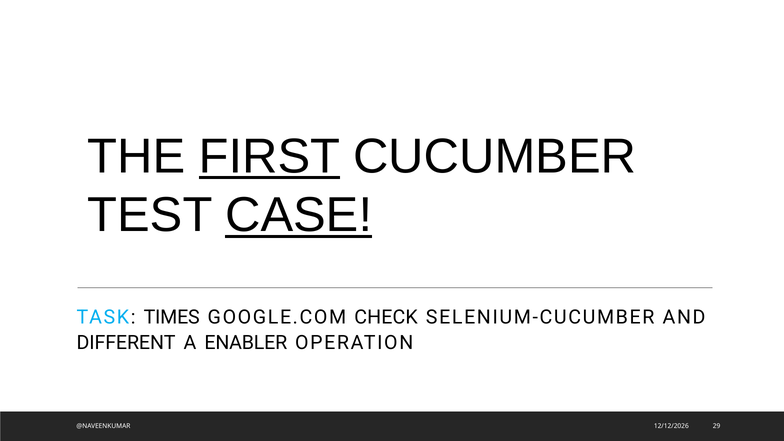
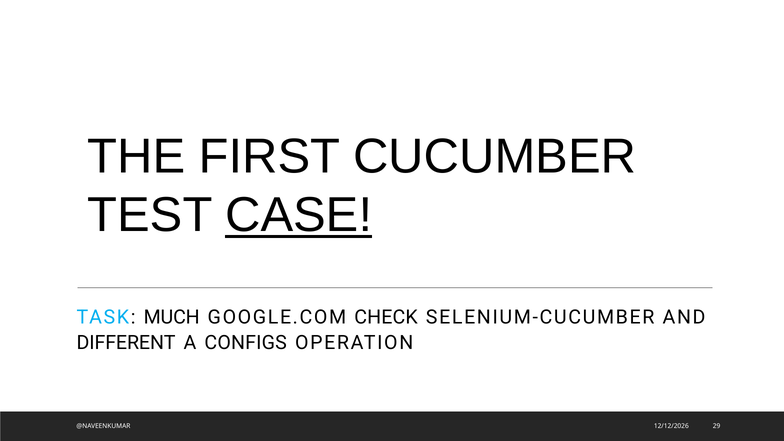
FIRST underline: present -> none (270, 156)
TIMES: TIMES -> MUCH (172, 317)
ENABLER: ENABLER -> CONFIGS (246, 343)
